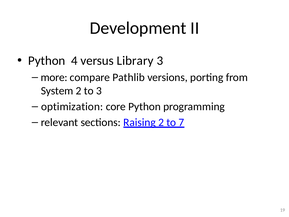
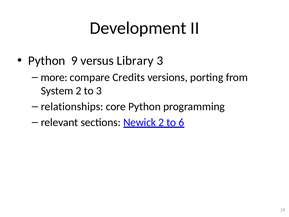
4: 4 -> 9 (74, 61)
Pathlib: Pathlib -> Credits (129, 77)
optimization: optimization -> relationships (72, 106)
Raising: Raising -> Newick (140, 122)
7: 7 -> 6 (181, 122)
